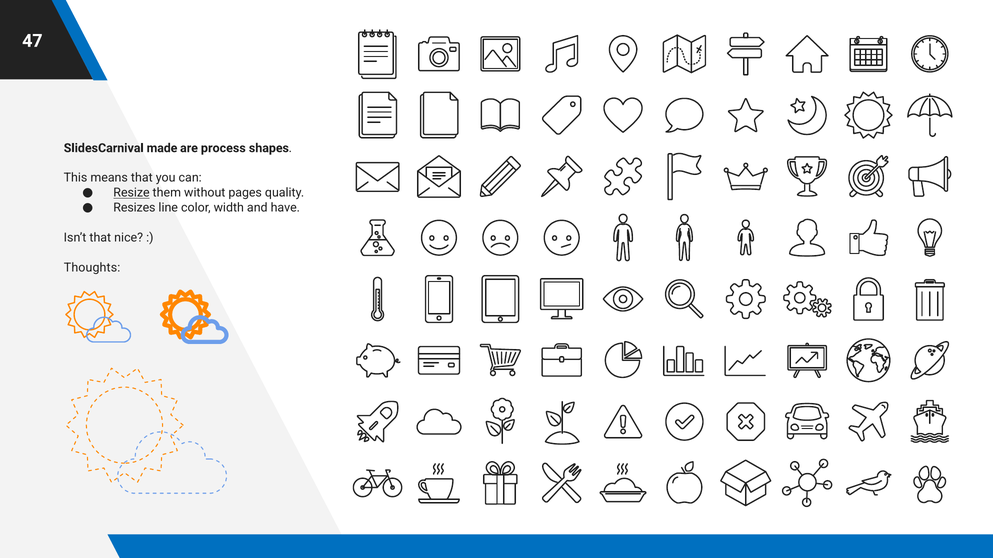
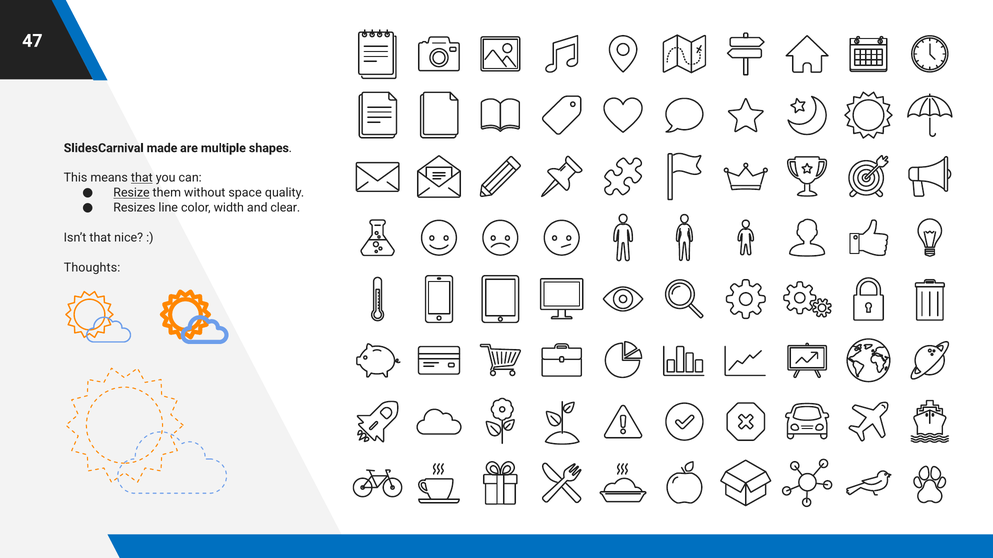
process: process -> multiple (223, 148)
that underline: none -> present (142, 178)
pages: pages -> space (245, 193)
have: have -> clear (285, 208)
